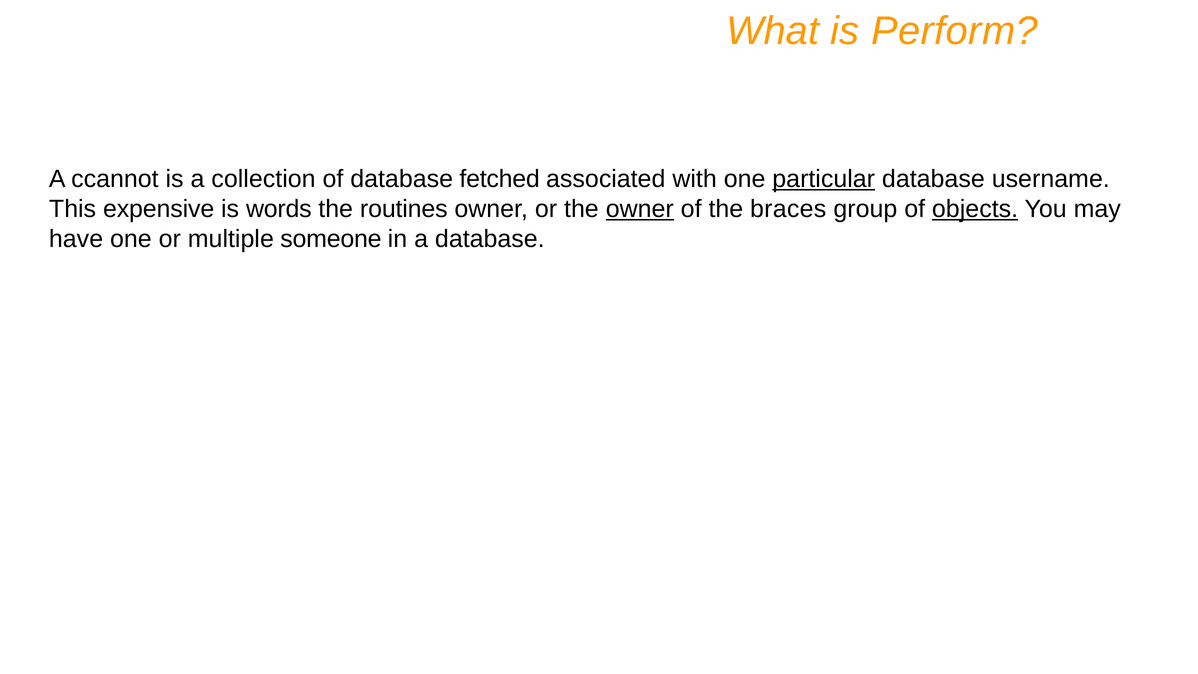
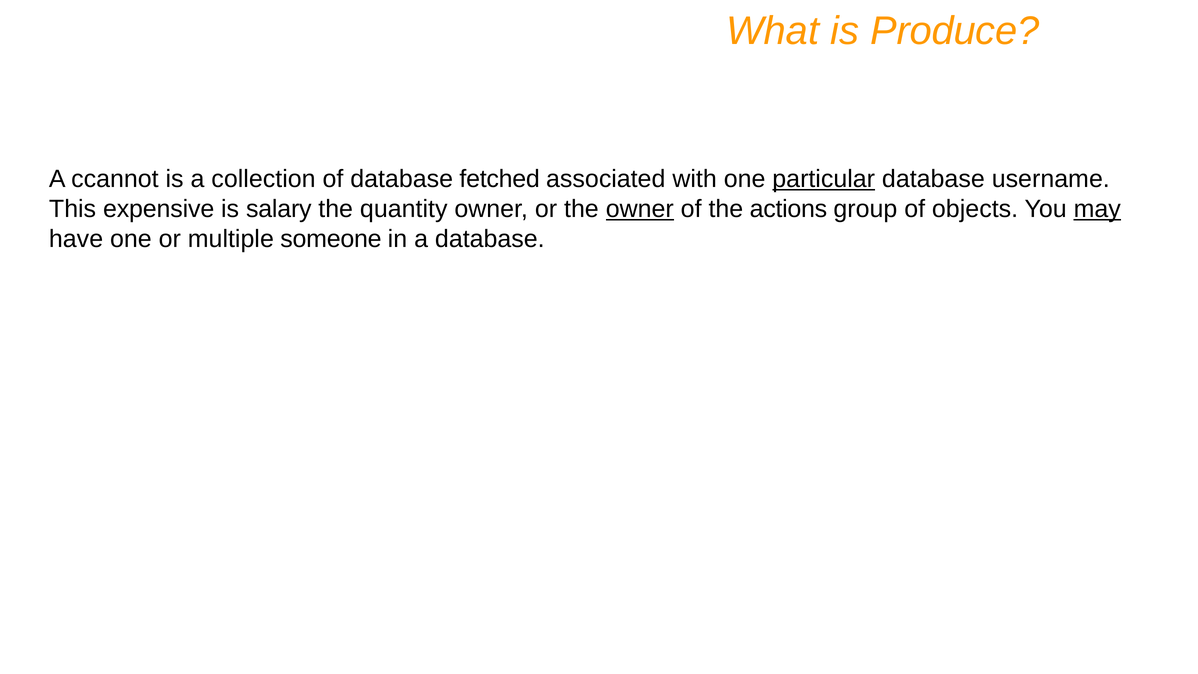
Perform: Perform -> Produce (955, 31)
words: words -> salary (279, 209)
routines: routines -> quantity (404, 209)
braces: braces -> actions (788, 209)
objects underline: present -> none (975, 209)
may underline: none -> present (1097, 209)
